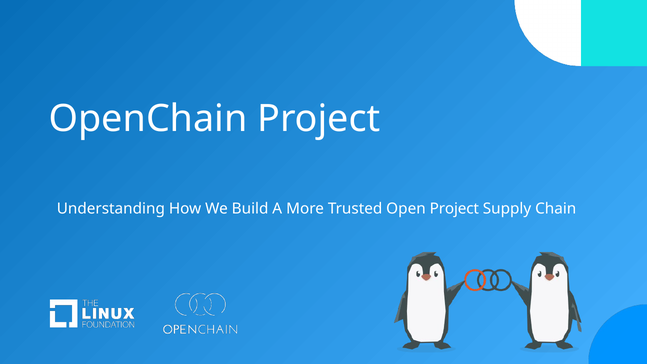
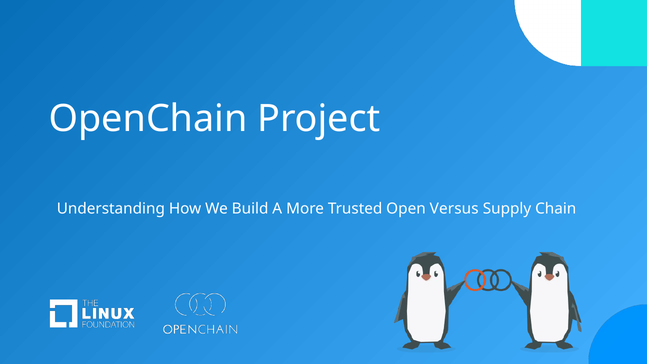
Open Project: Project -> Versus (454, 209)
